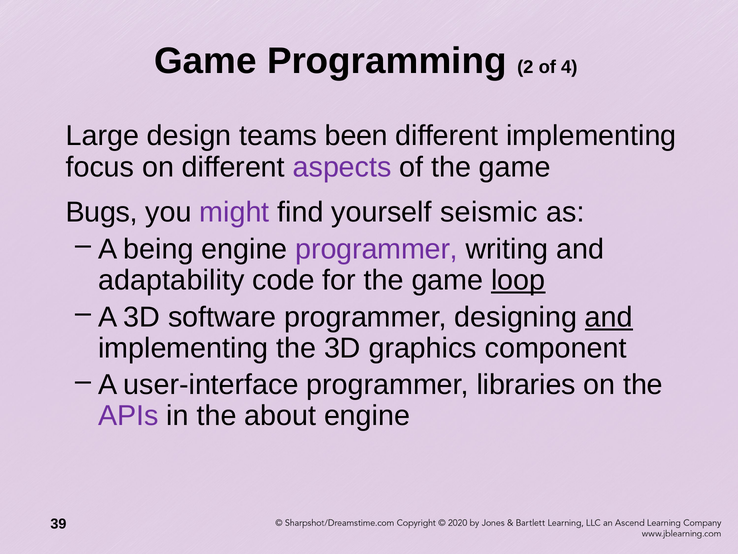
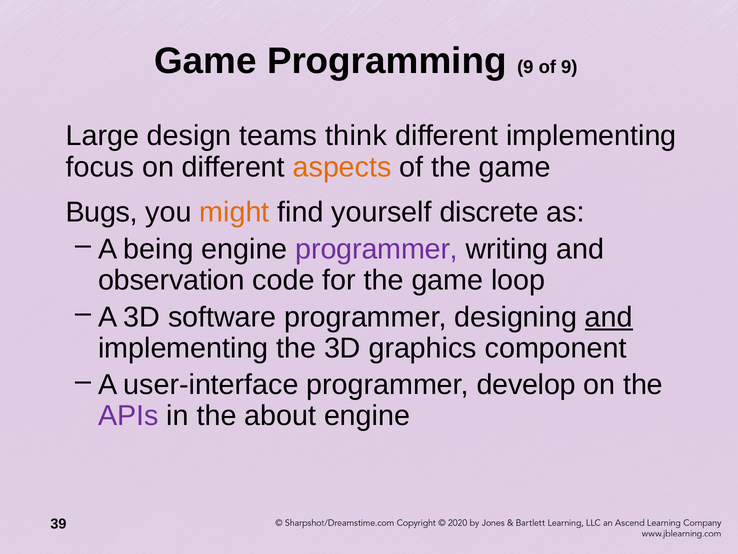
Programming 2: 2 -> 9 (525, 67)
of 4: 4 -> 9 (569, 67)
been: been -> think (356, 136)
aspects colour: purple -> orange (342, 167)
might colour: purple -> orange (234, 212)
seismic: seismic -> discrete (489, 212)
adaptability: adaptability -> observation (171, 280)
loop underline: present -> none (518, 280)
libraries: libraries -> develop (526, 385)
